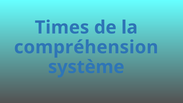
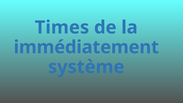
compréhension: compréhension -> immédiatement (86, 47)
